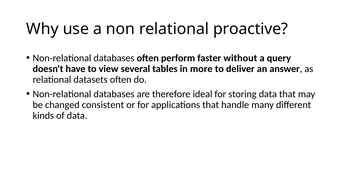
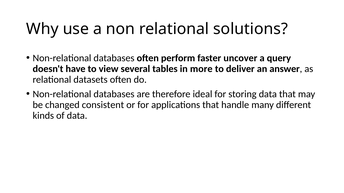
proactive: proactive -> solutions (251, 29)
without: without -> uncover (240, 58)
